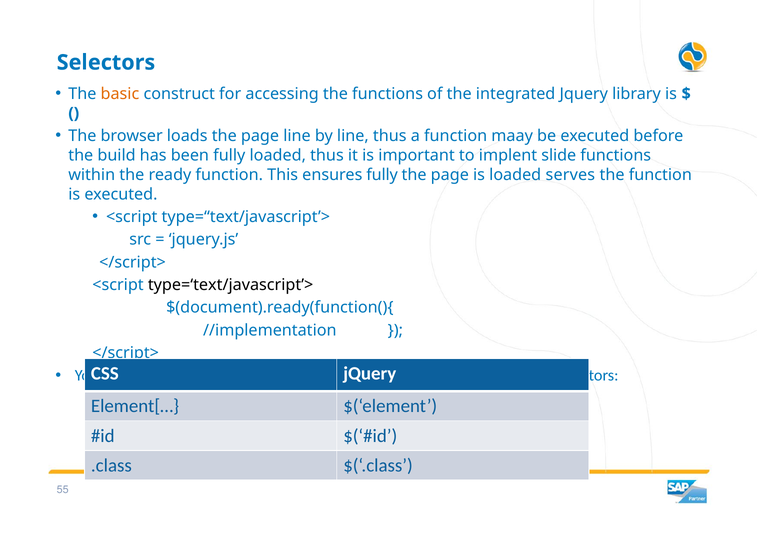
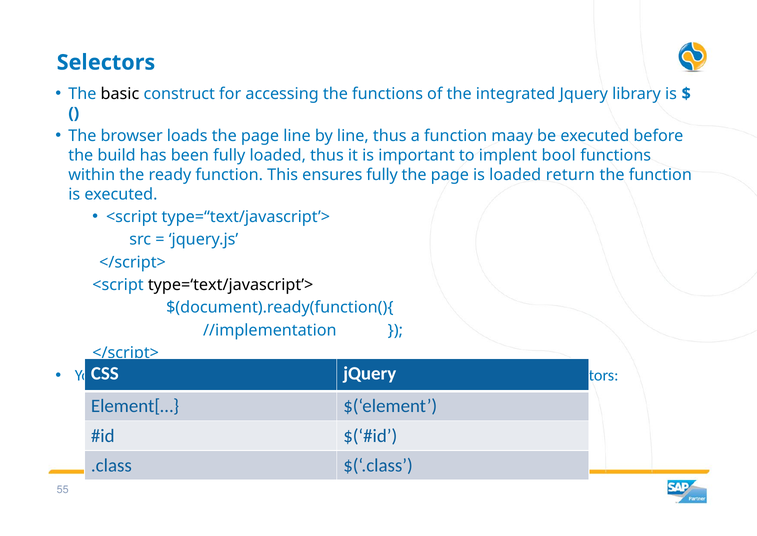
basic colour: orange -> black (120, 94)
slide: slide -> bool (559, 155)
serves: serves -> return (570, 175)
